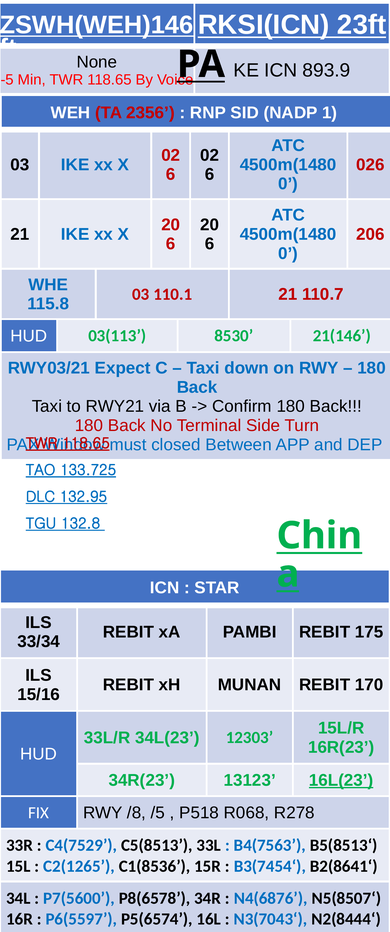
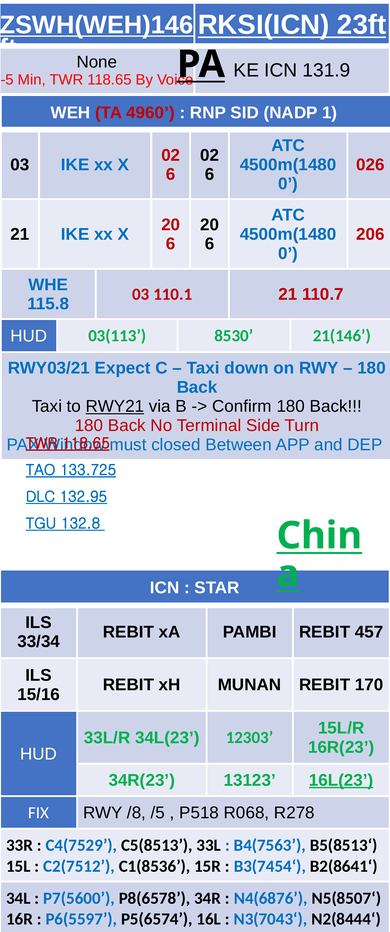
893.9: 893.9 -> 131.9 (326, 70)
2356: 2356 -> 4960 (150, 113)
RWY21 underline: none -> present (115, 407)
175: 175 -> 457 (369, 633)
C2(1265: C2(1265 -> C2(7512 (79, 867)
